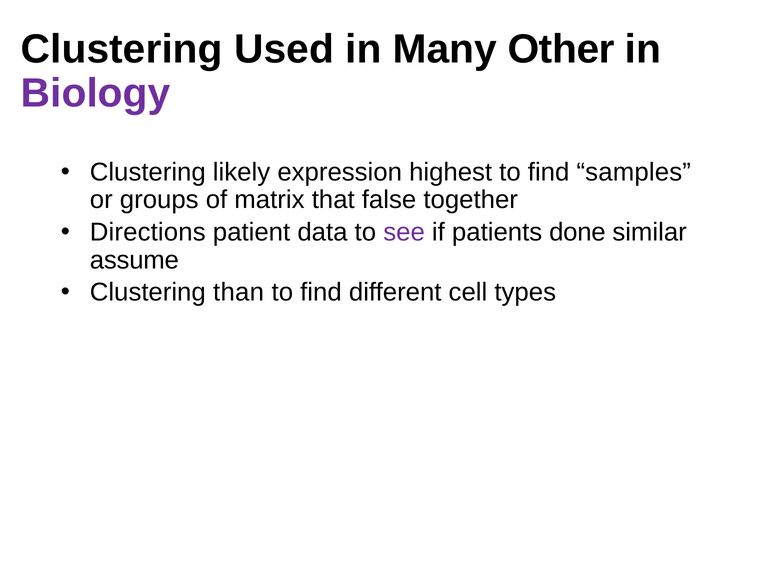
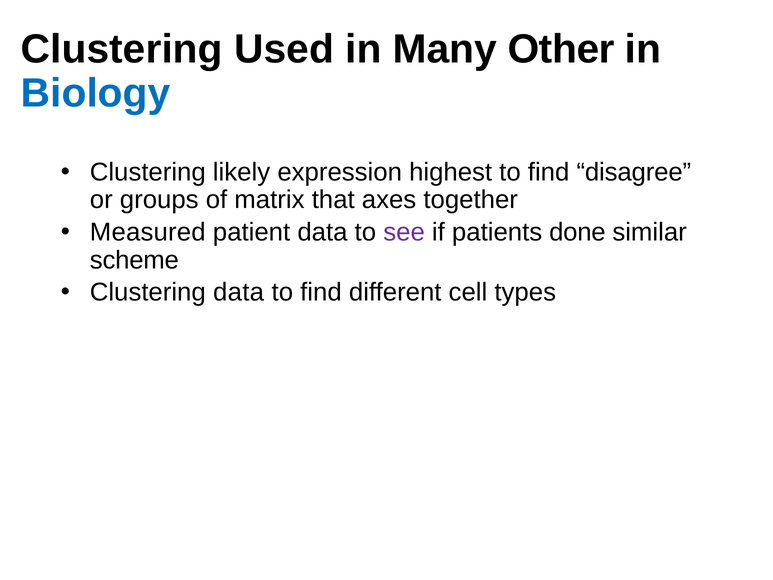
Biology colour: purple -> blue (96, 93)
samples: samples -> disagree (634, 172)
false: false -> axes (389, 200)
Directions: Directions -> Measured (148, 232)
assume: assume -> scheme (134, 260)
Clustering than: than -> data (239, 292)
